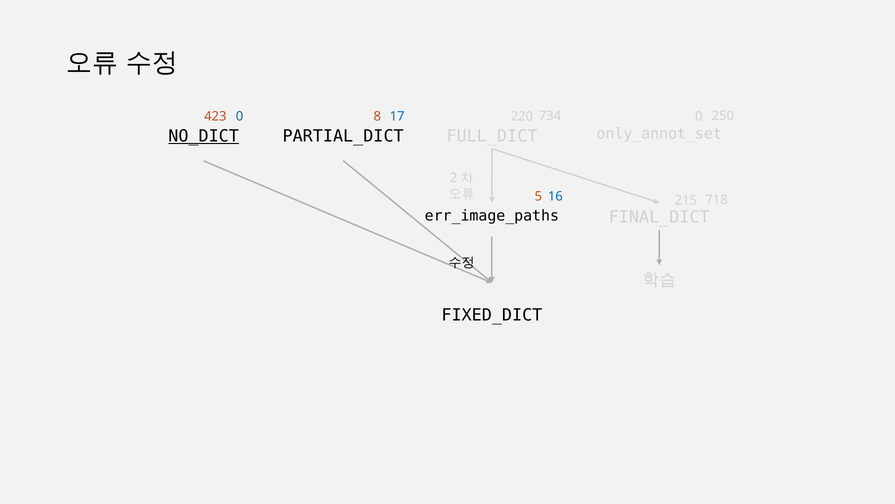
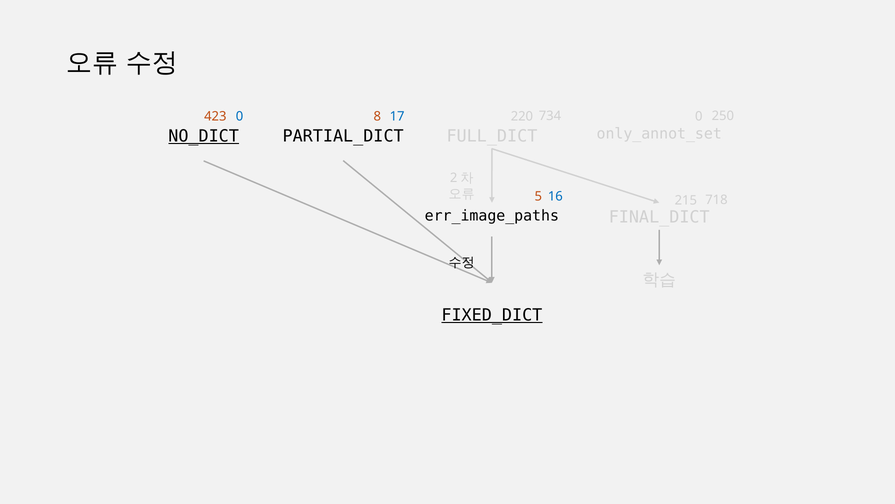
FIXED_DICT underline: none -> present (492, 315)
